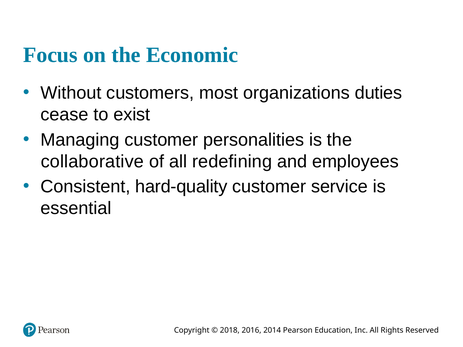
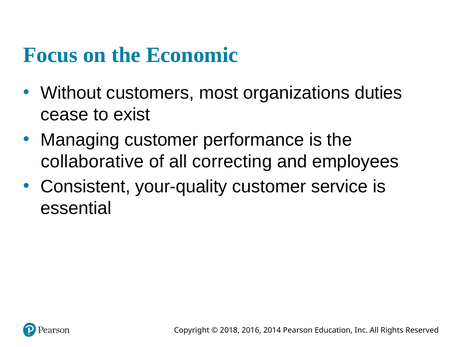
personalities: personalities -> performance (254, 140)
redefining: redefining -> correcting (232, 162)
hard-quality: hard-quality -> your-quality (181, 187)
